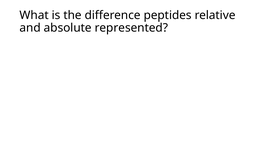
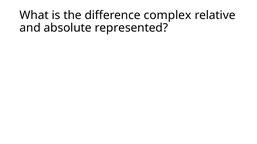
peptides: peptides -> complex (168, 15)
